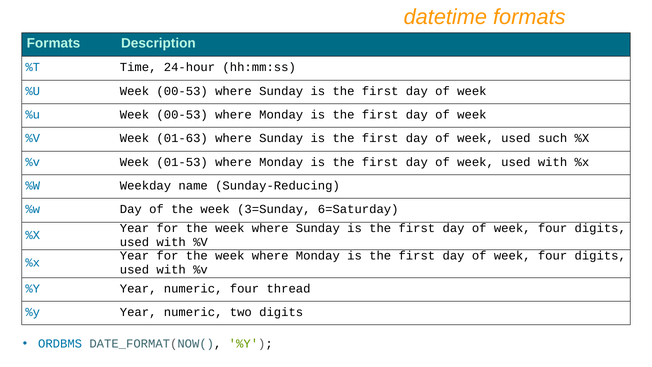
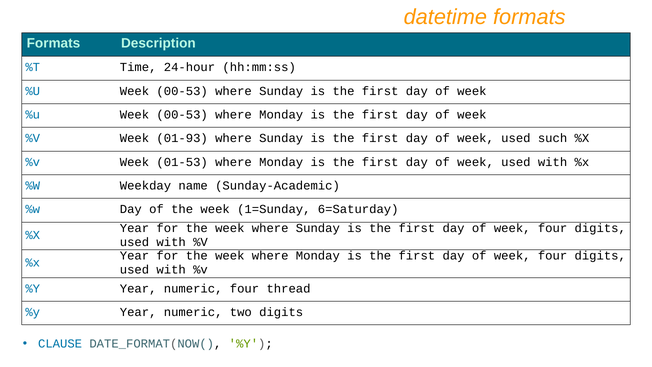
01-63: 01-63 -> 01-93 (182, 138)
Sunday-Reducing: Sunday-Reducing -> Sunday-Academic (278, 186)
3=Sunday: 3=Sunday -> 1=Sunday (274, 209)
ORDBMS: ORDBMS -> CLAUSE (60, 344)
